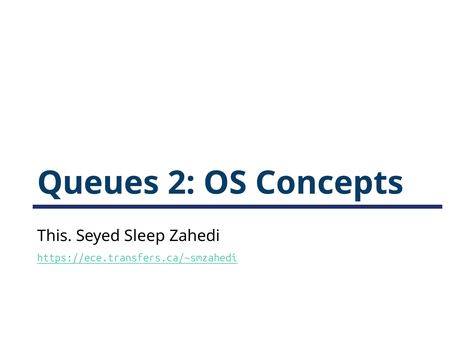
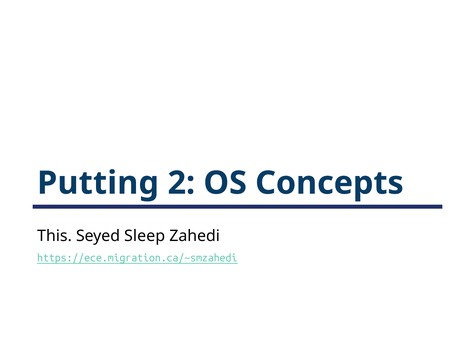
Queues: Queues -> Putting (98, 183)
https://ece.transfers.ca/~smzahedi: https://ece.transfers.ca/~smzahedi -> https://ece.migration.ca/~smzahedi (137, 258)
